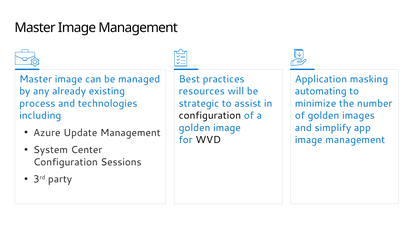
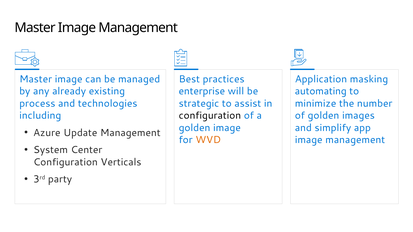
resources: resources -> enterprise (202, 91)
WVD colour: black -> orange (208, 140)
Sessions: Sessions -> Verticals (121, 162)
